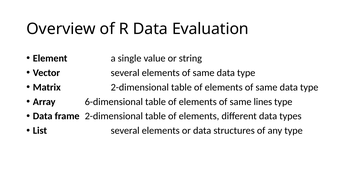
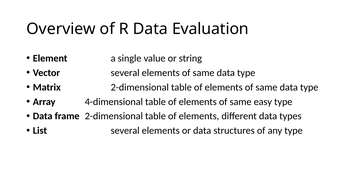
6-dimensional: 6-dimensional -> 4-dimensional (114, 102)
lines: lines -> easy (263, 102)
